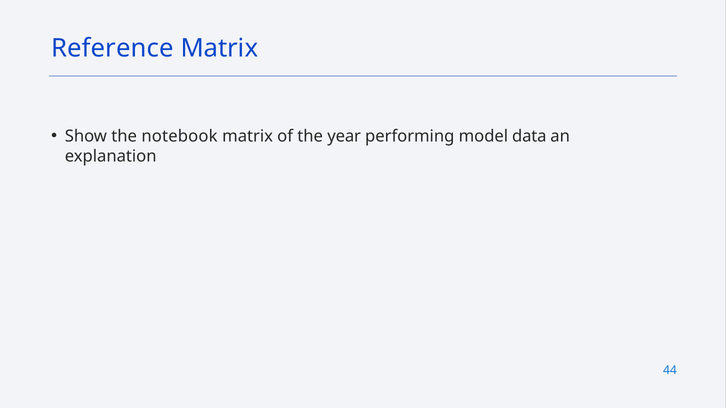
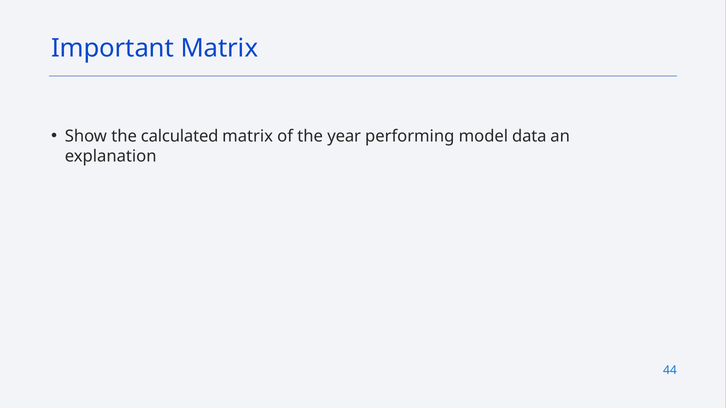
Reference: Reference -> Important (113, 48)
notebook: notebook -> calculated (180, 136)
